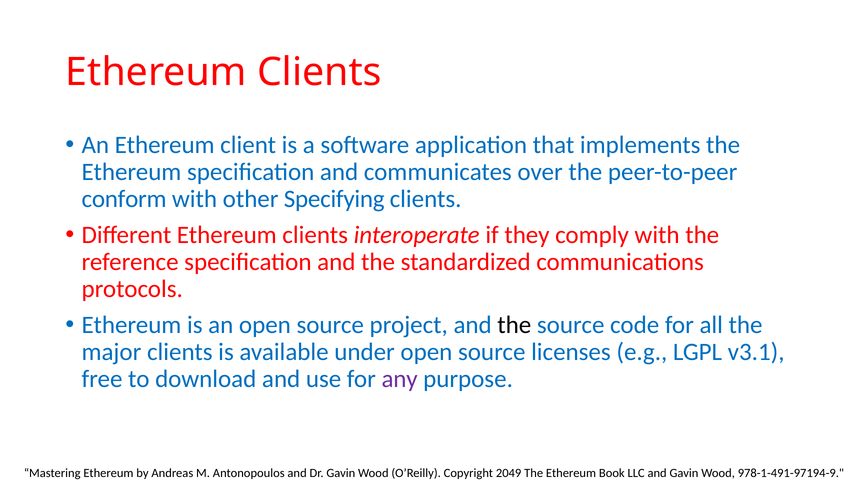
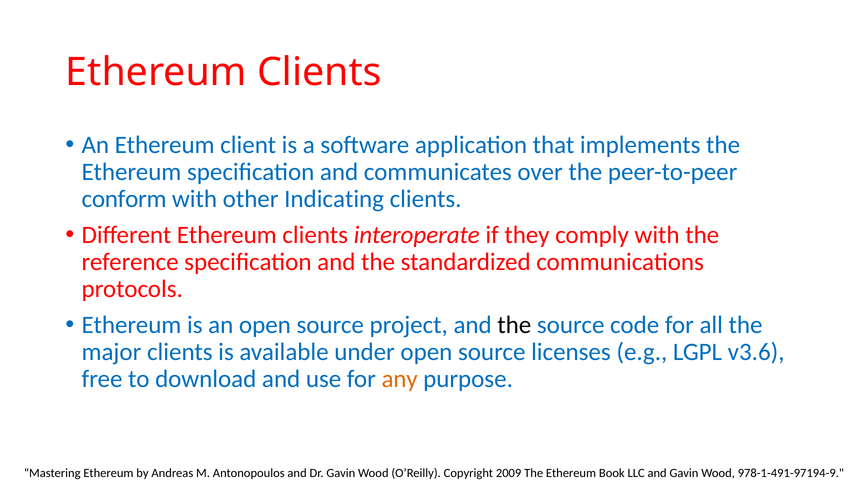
Specifying: Specifying -> Indicating (334, 199)
v3.1: v3.1 -> v3.6 (756, 352)
any colour: purple -> orange (400, 379)
2049: 2049 -> 2009 (509, 473)
